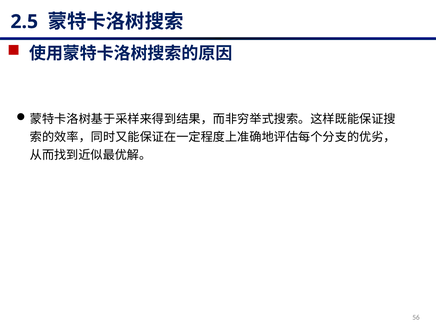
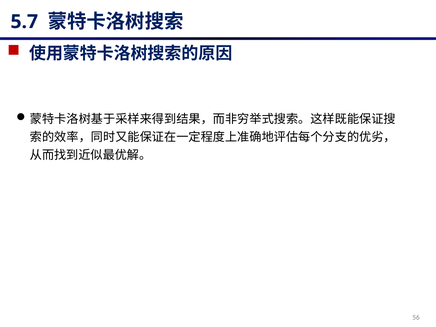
2.5: 2.5 -> 5.7 (24, 22)
